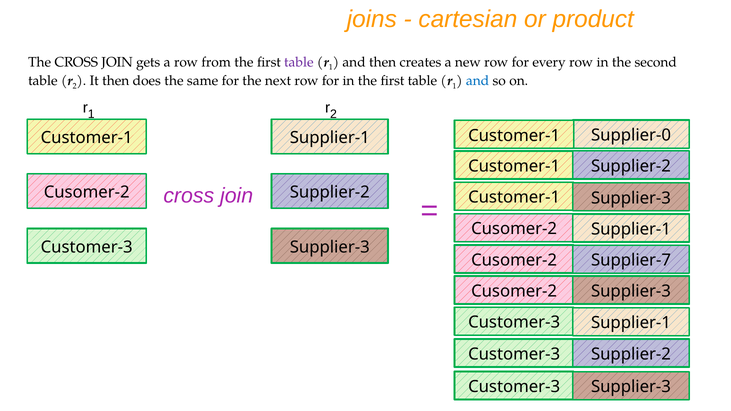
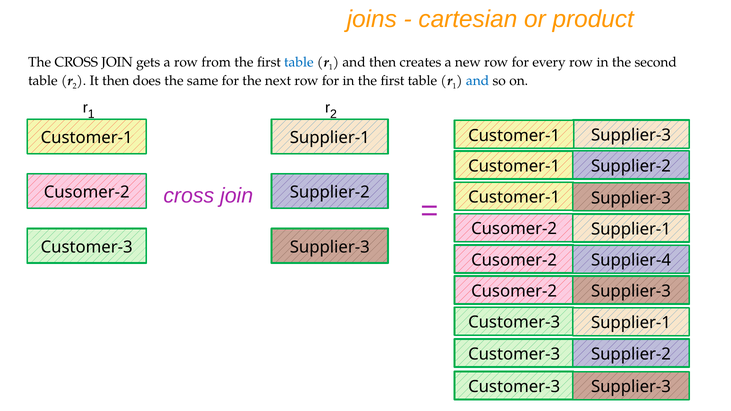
table colour: purple -> blue (299, 62)
Supplier-0: Supplier-0 -> Supplier-3 (631, 135)
Supplier-7: Supplier-7 -> Supplier-4 (631, 261)
